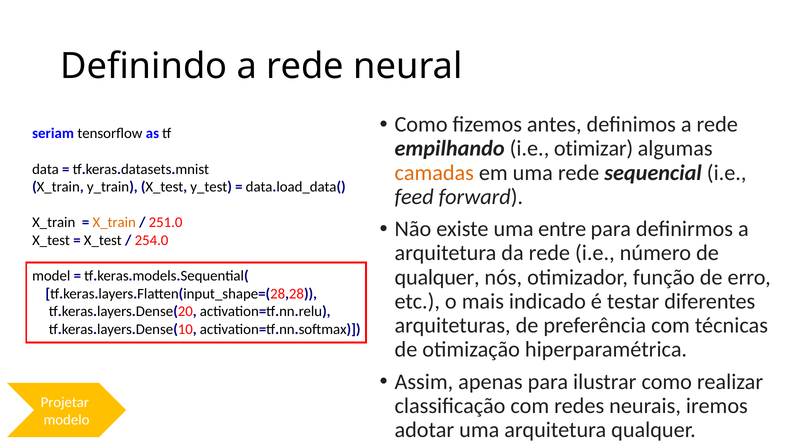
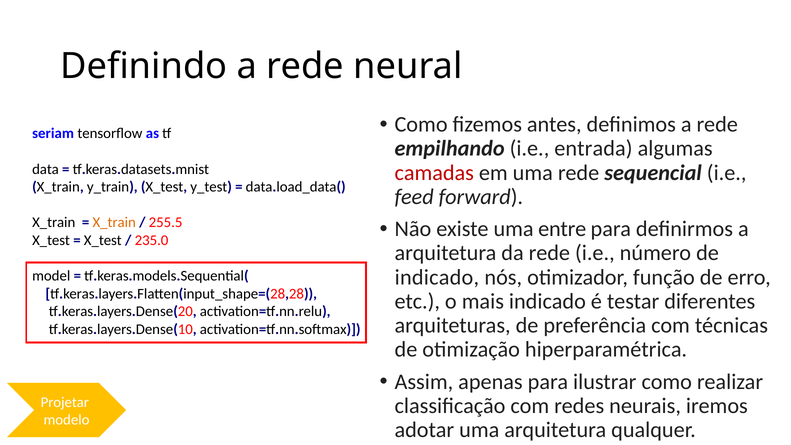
otimizar: otimizar -> entrada (593, 149)
camadas colour: orange -> red (434, 173)
251.0: 251.0 -> 255.5 (166, 223)
254.0: 254.0 -> 235.0 (152, 240)
qualquer: qualquer -> indicado (437, 277)
